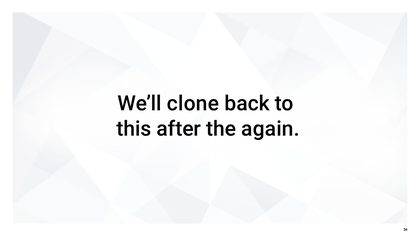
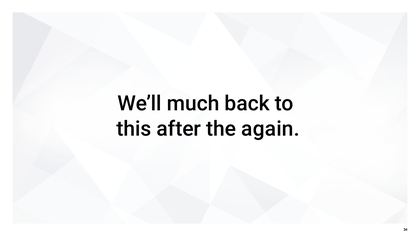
clone: clone -> much (193, 104)
